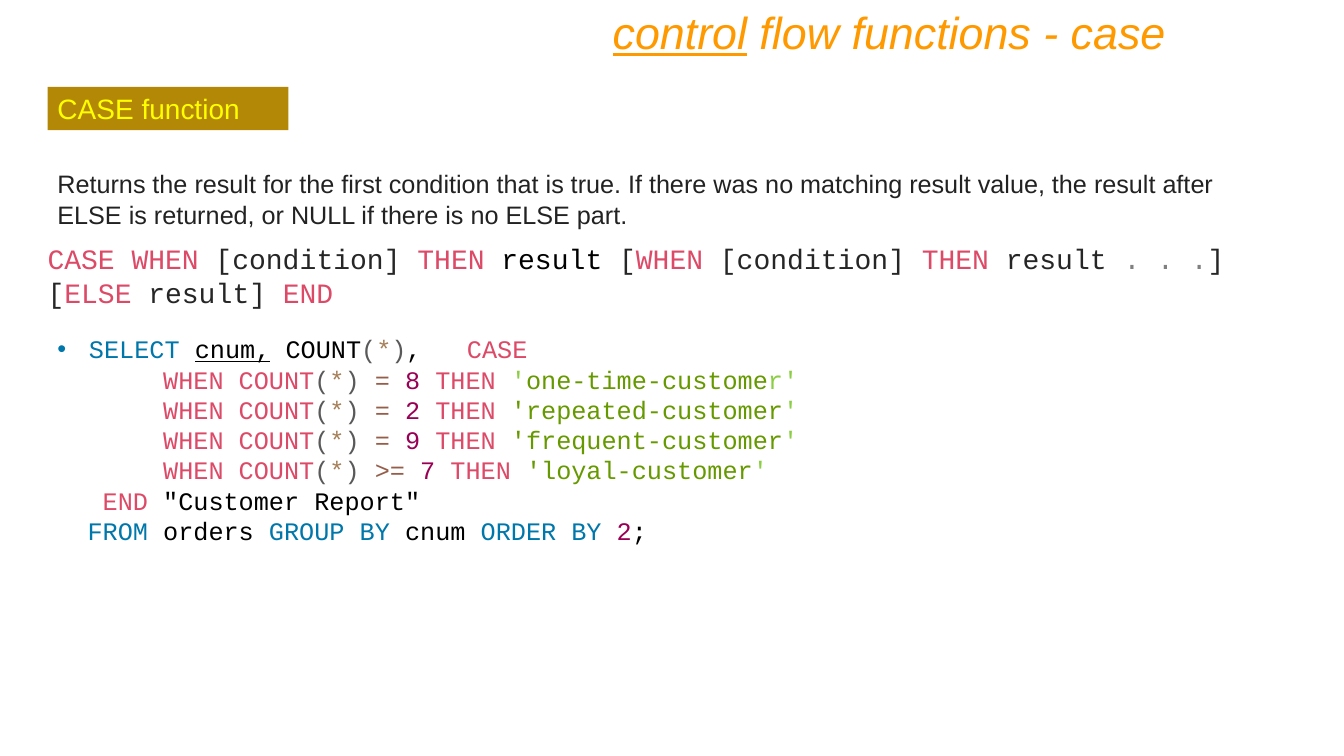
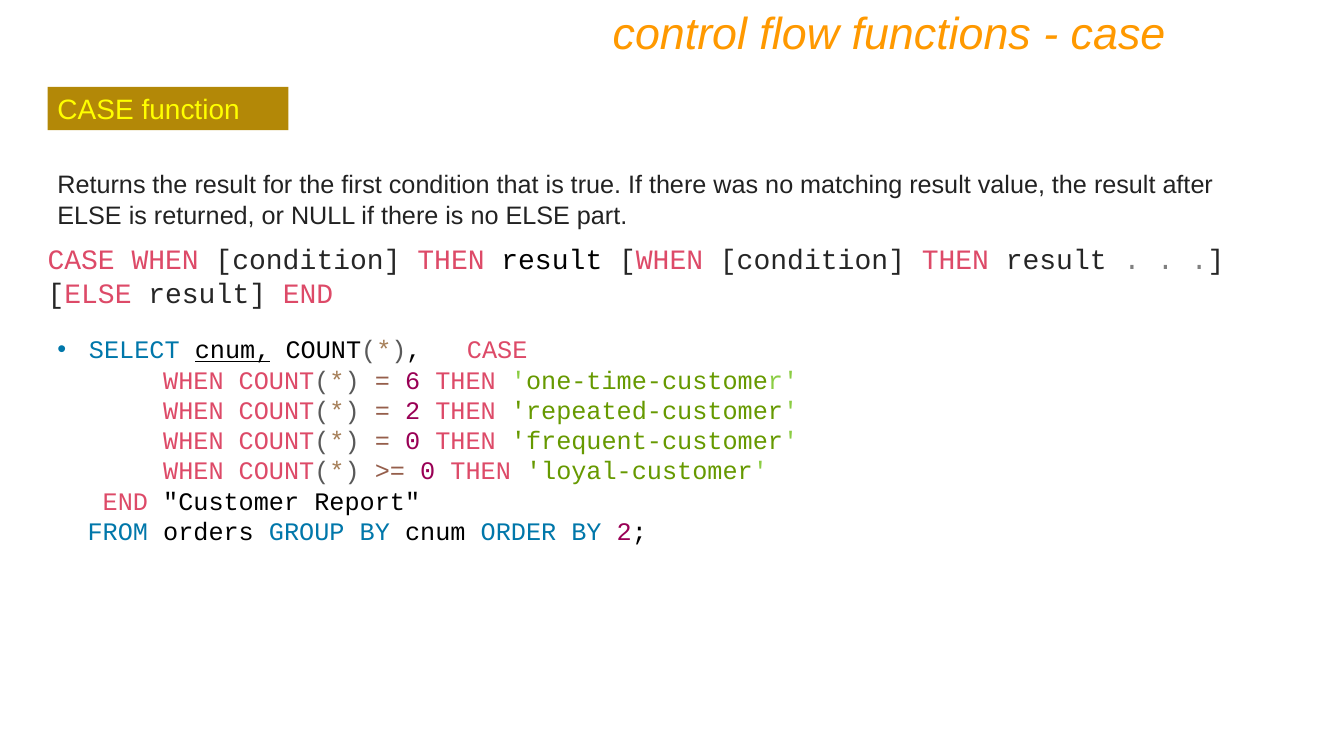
control underline: present -> none (680, 35)
8: 8 -> 6 (413, 381)
9: 9 -> 0 (413, 441)
7: 7 -> 0 (428, 471)
